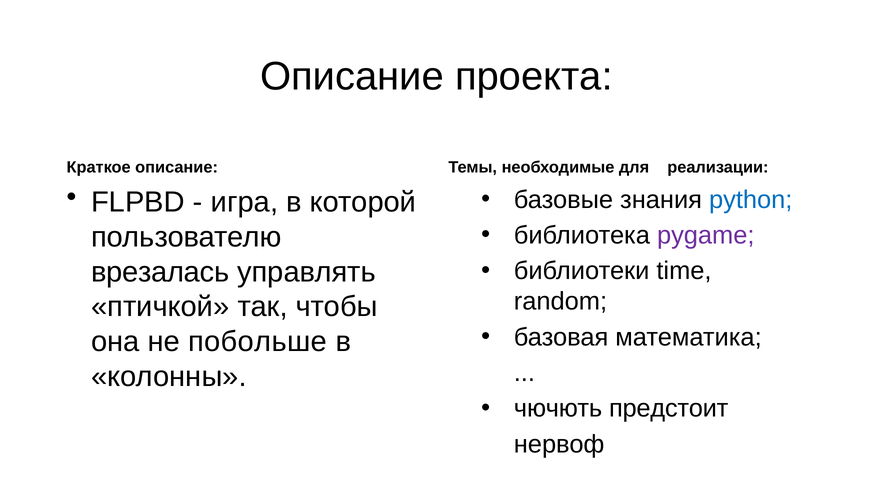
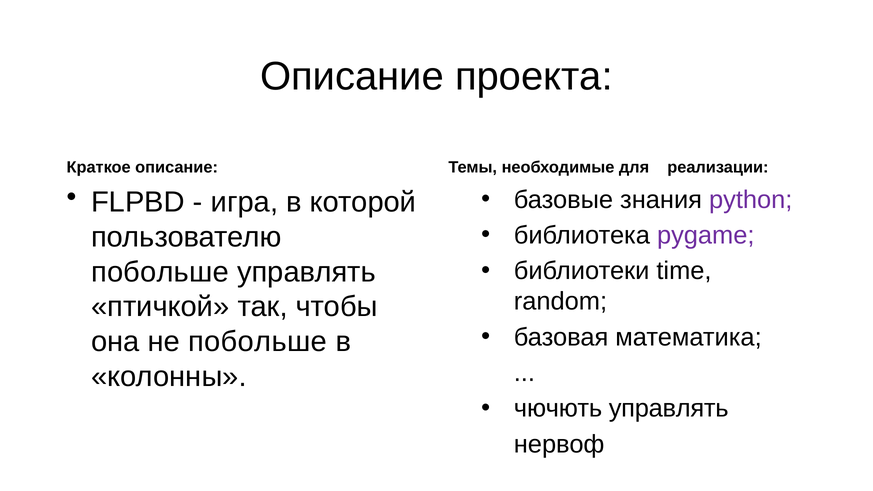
python colour: blue -> purple (751, 200)
врезалась: врезалась -> побольше (160, 272)
чючють предстоит: предстоит -> управлять (669, 409)
